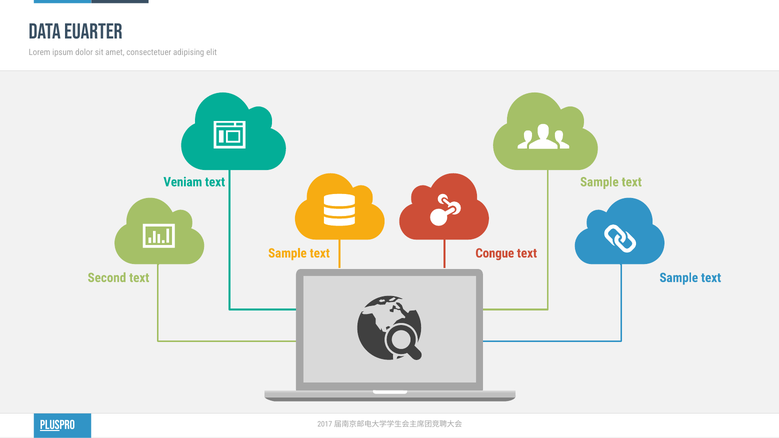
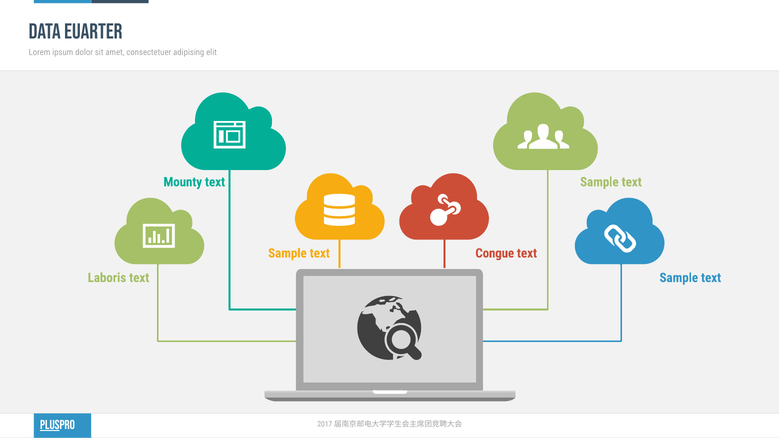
Veniam: Veniam -> Mounty (183, 182)
Second: Second -> Laboris (107, 278)
